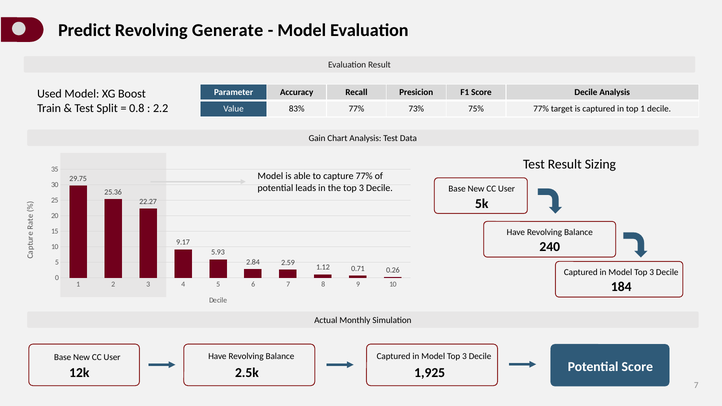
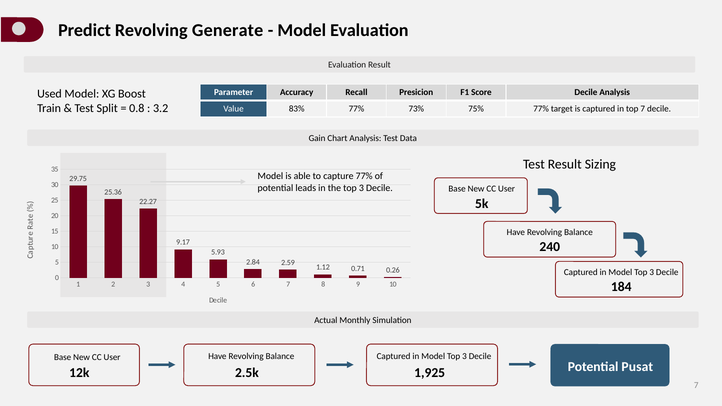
2.2: 2.2 -> 3.2 (161, 108)
top 1: 1 -> 7 (643, 109)
Potential Score: Score -> Pusat (637, 367)
